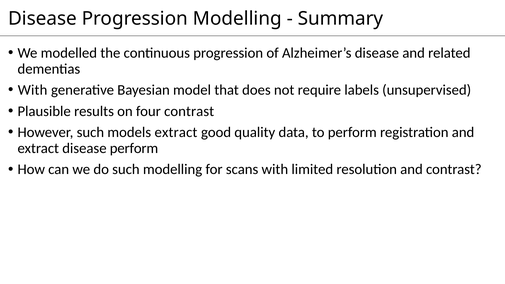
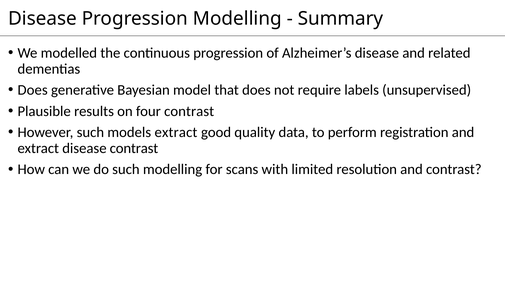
With: With -> Does (33, 90)
disease perform: perform -> contrast (134, 148)
